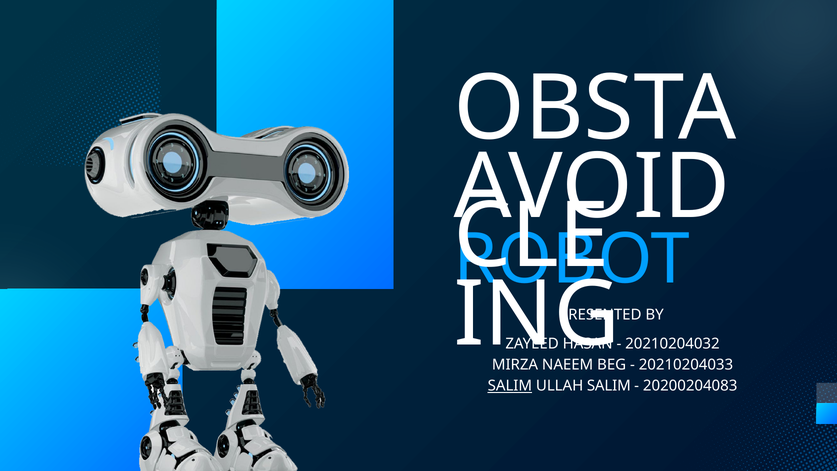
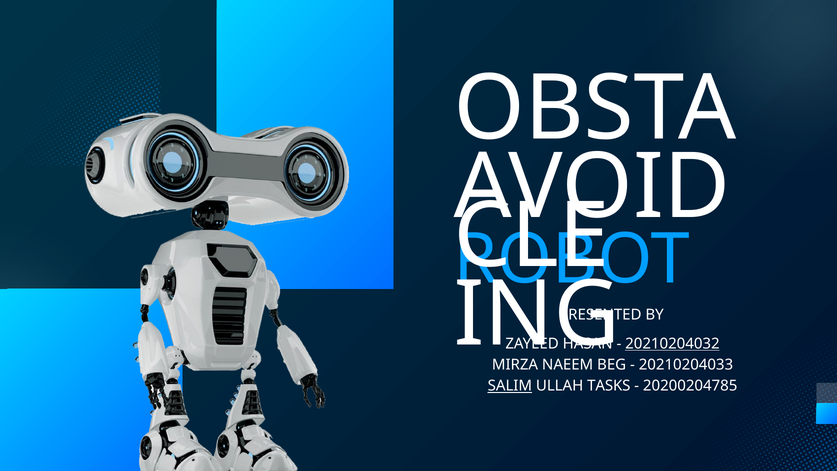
20210204032 underline: none -> present (672, 344)
ULLAH SALIM: SALIM -> TASKS (609, 386)
20200204083: 20200204083 -> 20200204785 (690, 386)
